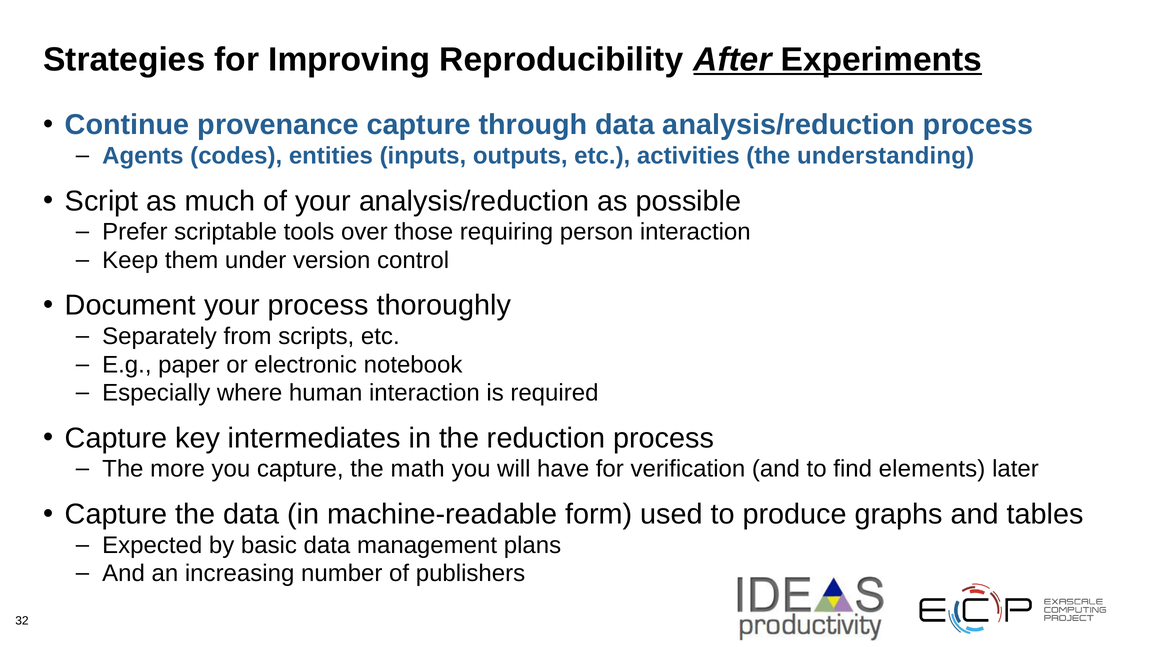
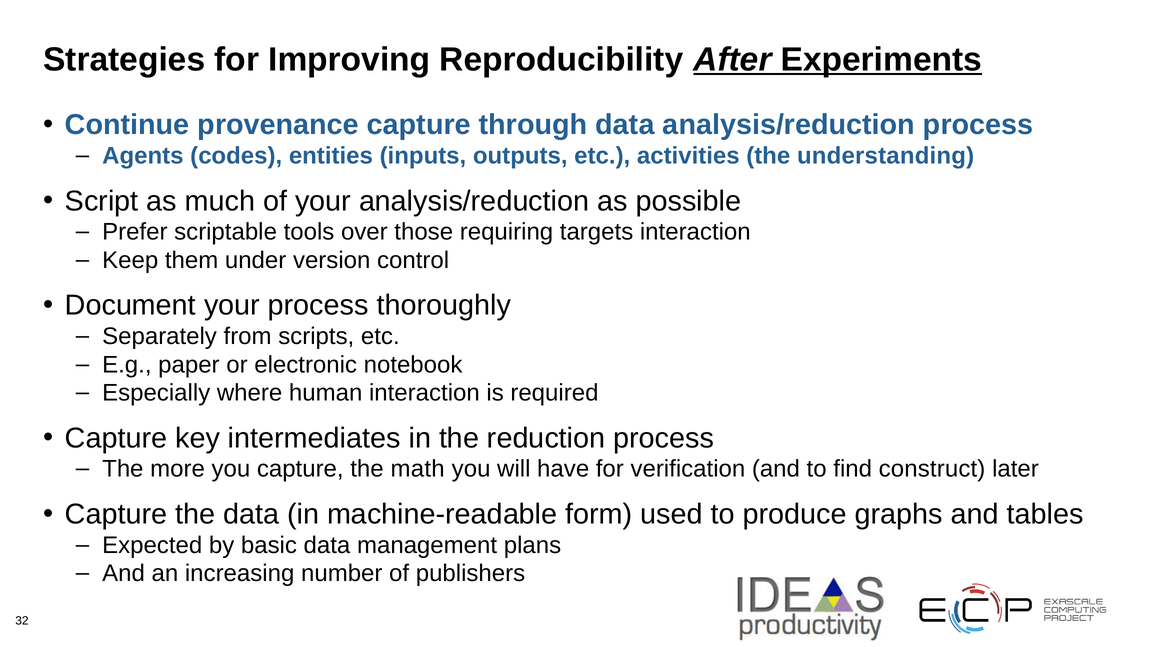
person: person -> targets (597, 232)
elements: elements -> construct (932, 469)
